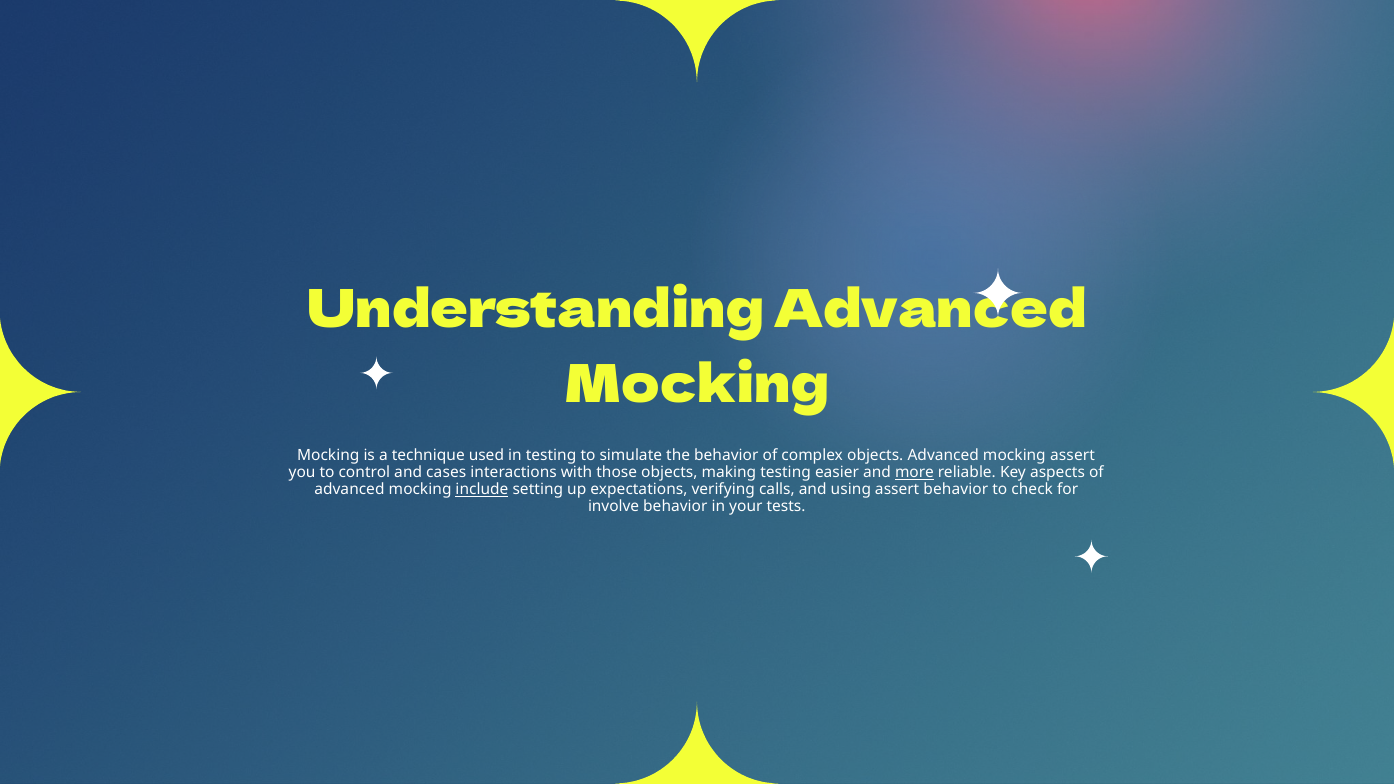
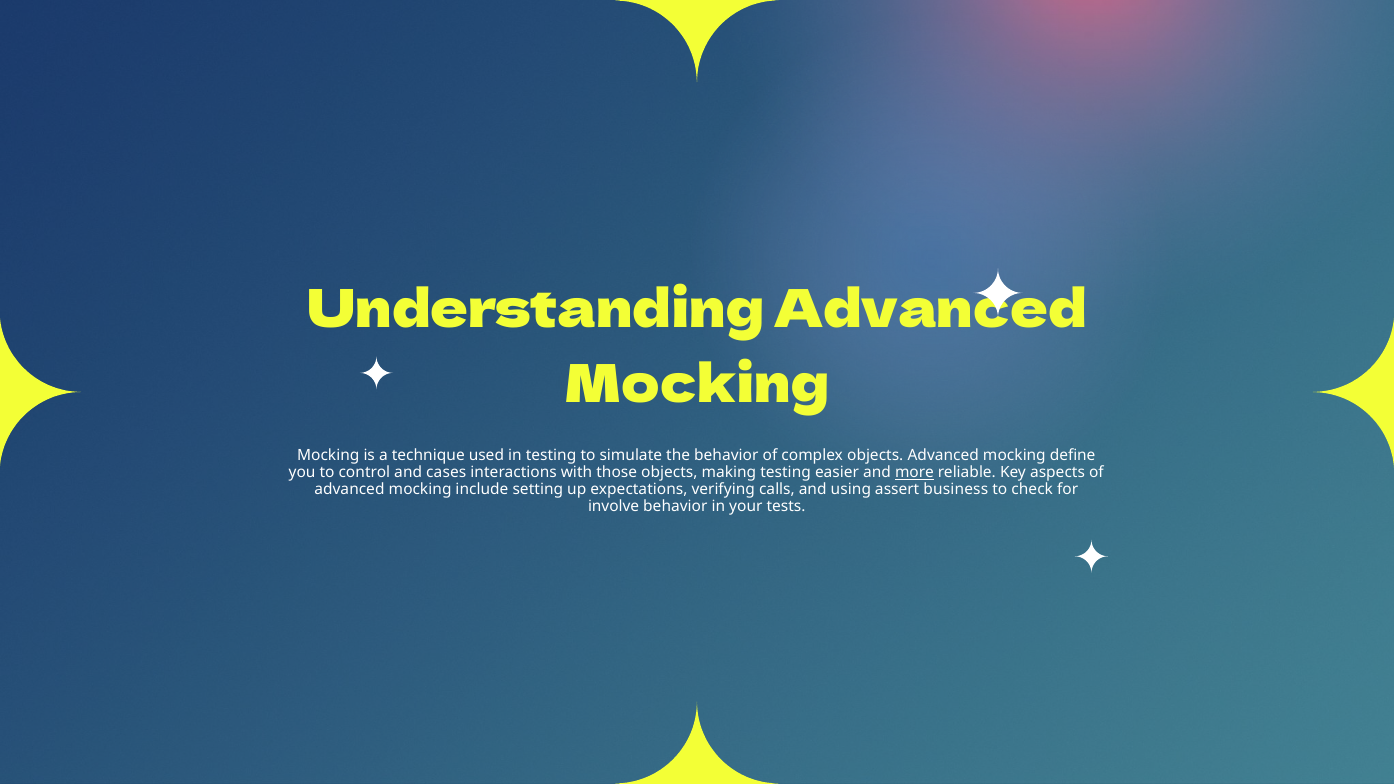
mocking assert: assert -> define (1073, 455)
include underline: present -> none (482, 490)
assert behavior: behavior -> business (956, 490)
